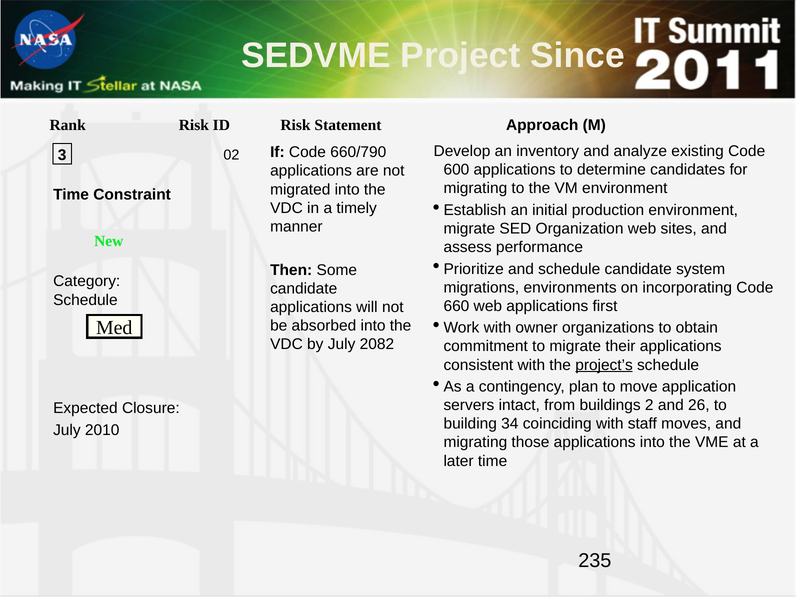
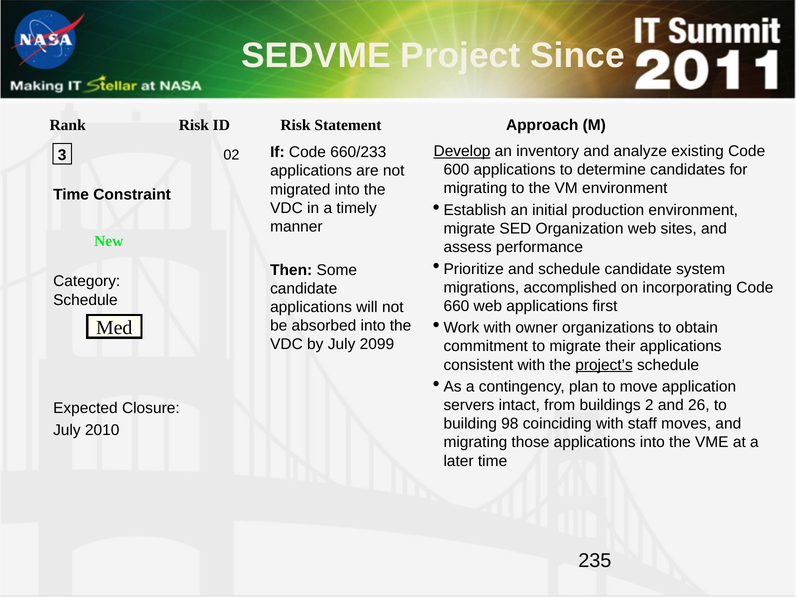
Develop underline: none -> present (462, 151)
660/790: 660/790 -> 660/233 (358, 152)
environments: environments -> accomplished (570, 287)
2082: 2082 -> 2099 (377, 344)
34: 34 -> 98 (510, 424)
